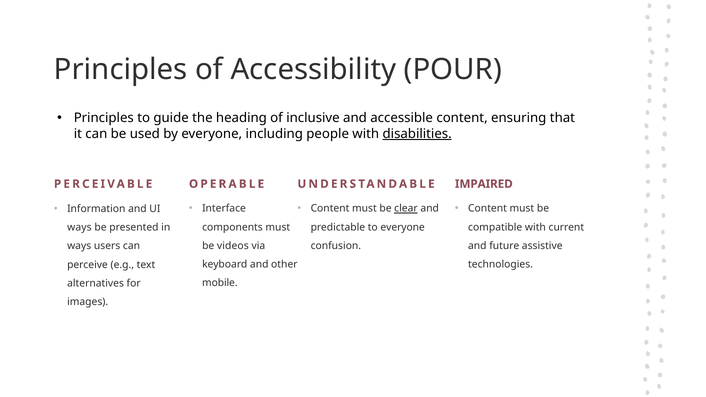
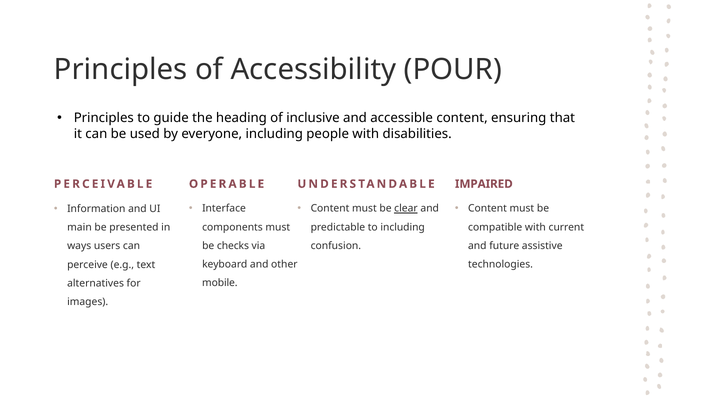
disabilities underline: present -> none (417, 134)
to everyone: everyone -> including (403, 227)
ways: ways -> main (79, 228)
videos: videos -> checks (233, 246)
